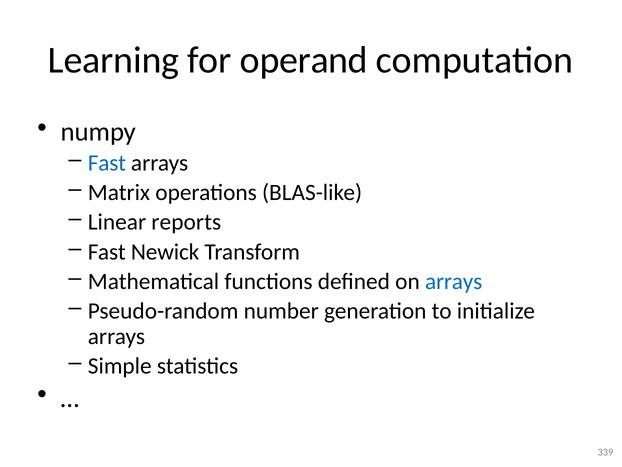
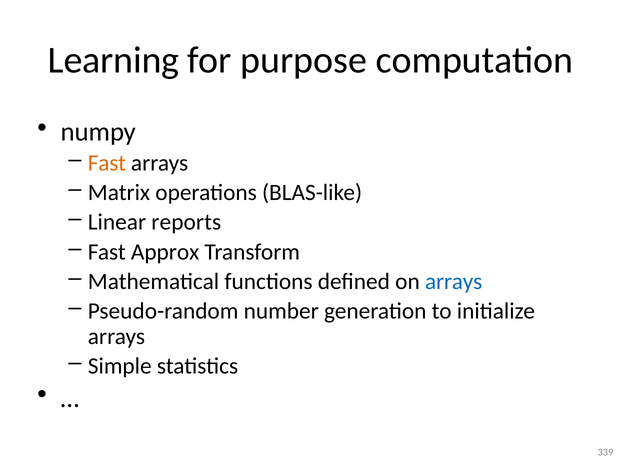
operand: operand -> purpose (304, 60)
Fast colour: blue -> orange (107, 163)
Newick: Newick -> Approx (165, 252)
